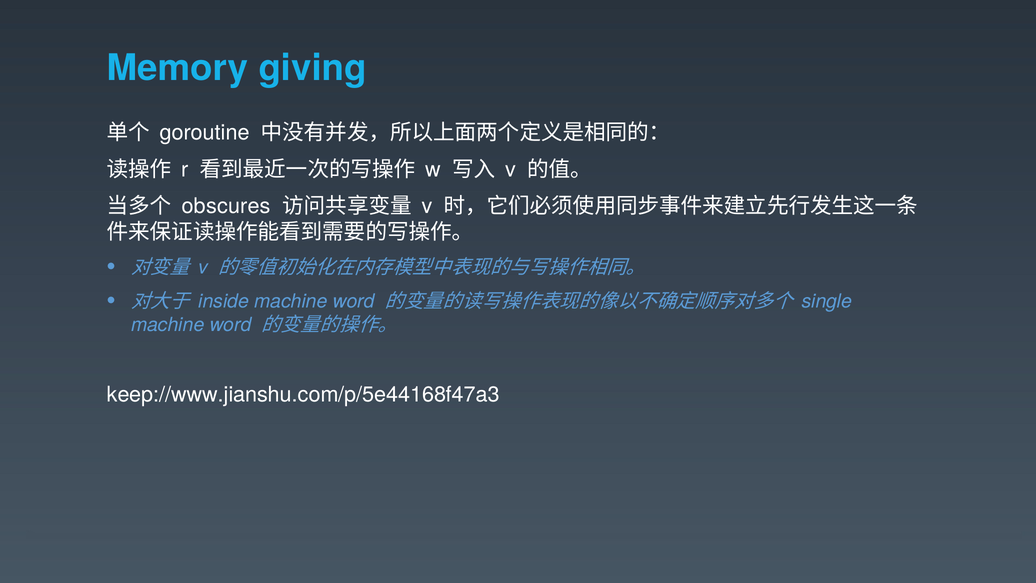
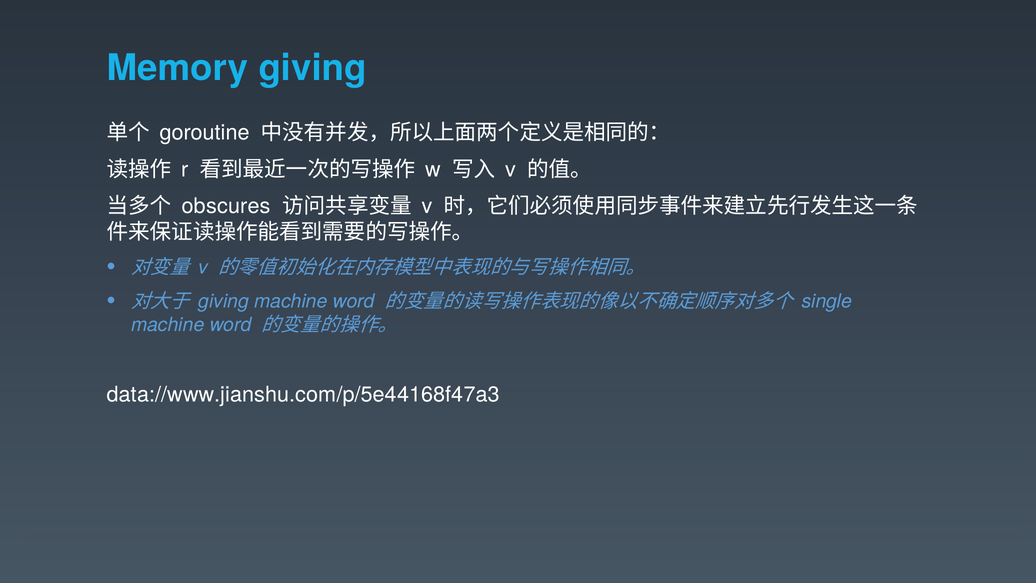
inside: inside -> giving (224, 301)
keep://www.jianshu.com/p/5e44168f47a3: keep://www.jianshu.com/p/5e44168f47a3 -> data://www.jianshu.com/p/5e44168f47a3 (303, 394)
